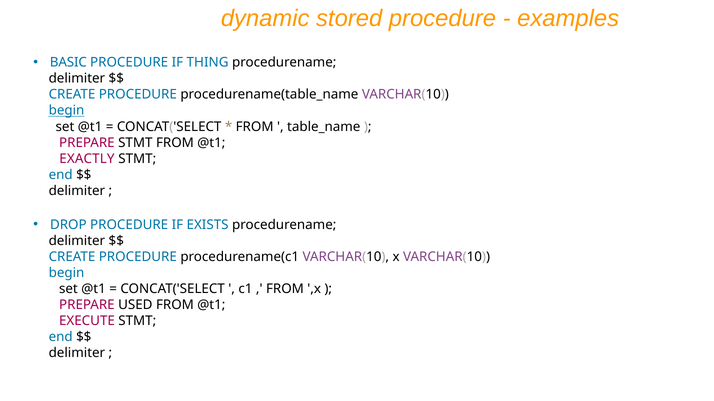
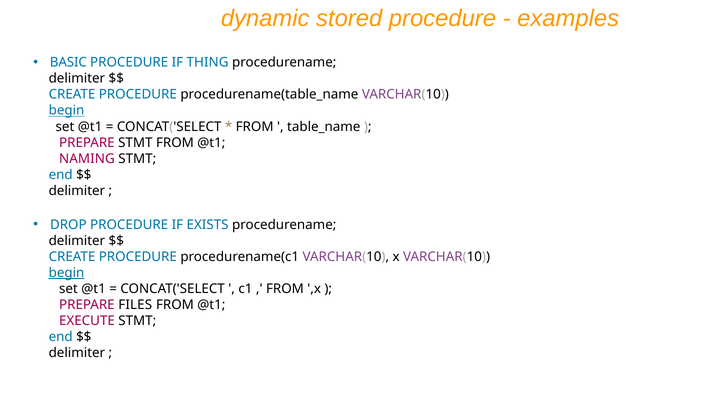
EXACTLY: EXACTLY -> NAMING (87, 159)
begin underline: none -> present (67, 273)
USED: USED -> FILES (135, 305)
